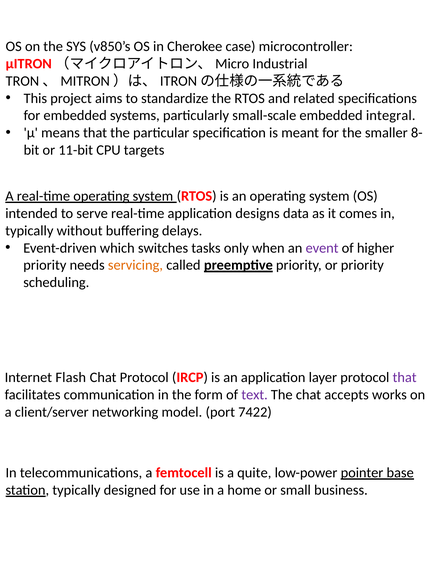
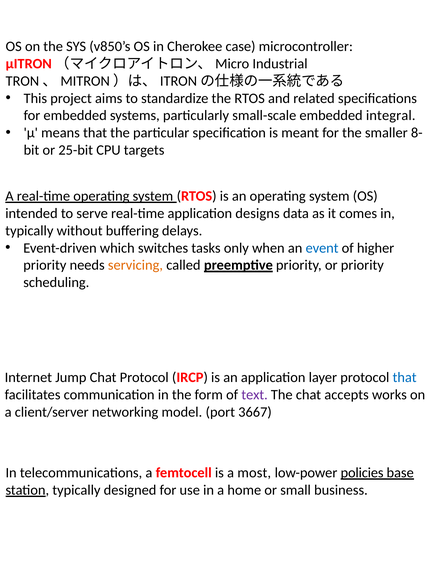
11-bit: 11-bit -> 25-bit (76, 150)
event colour: purple -> blue (322, 248)
Flash: Flash -> Jump (71, 378)
that colour: purple -> blue (405, 378)
7422: 7422 -> 3667 (255, 412)
quite: quite -> most (254, 473)
pointer: pointer -> policies (362, 473)
